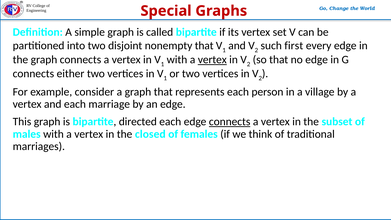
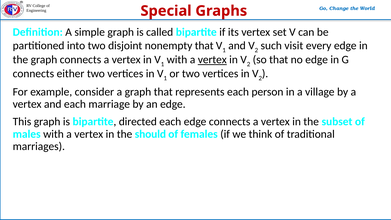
first: first -> visit (294, 46)
connects underline: present -> none (230, 122)
closed: closed -> should (150, 134)
